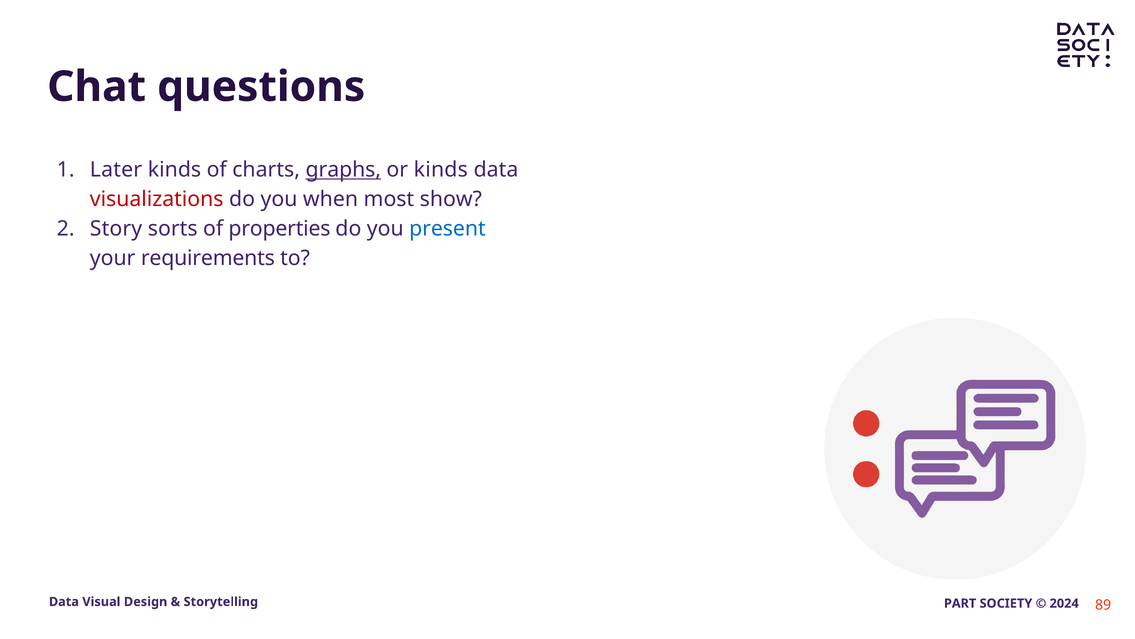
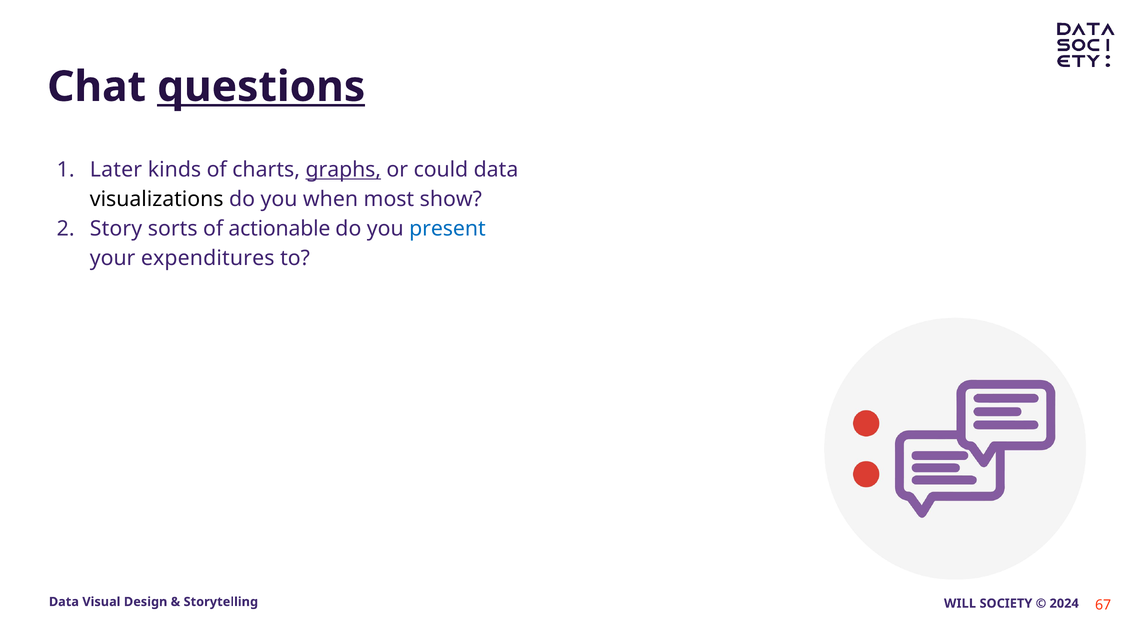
questions underline: none -> present (261, 87)
or kinds: kinds -> could (441, 170)
visualizations colour: red -> black (157, 199)
properties: properties -> actionable (279, 228)
requirements: requirements -> expenditures (208, 258)
89: 89 -> 67 (1103, 604)
PART: PART -> WILL (960, 603)
